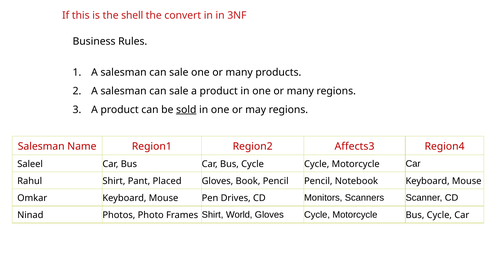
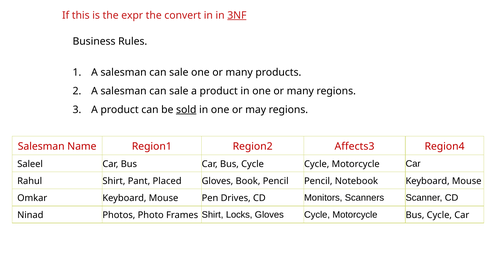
shell: shell -> expr (132, 15)
3NF underline: none -> present (237, 15)
World: World -> Locks (239, 215)
